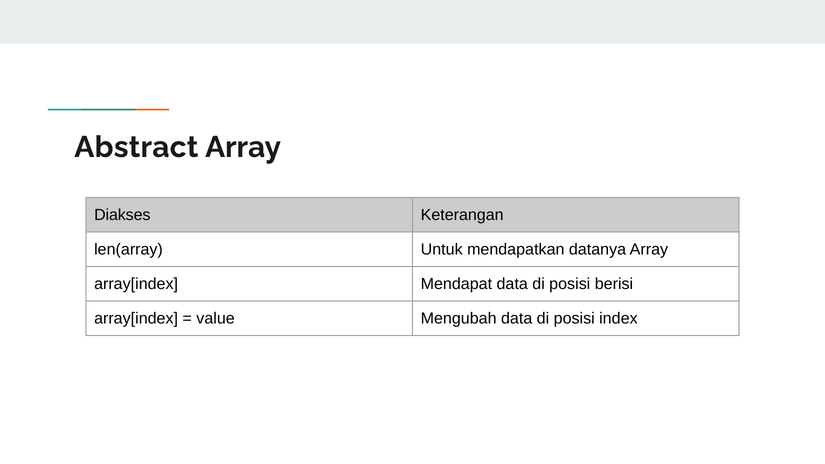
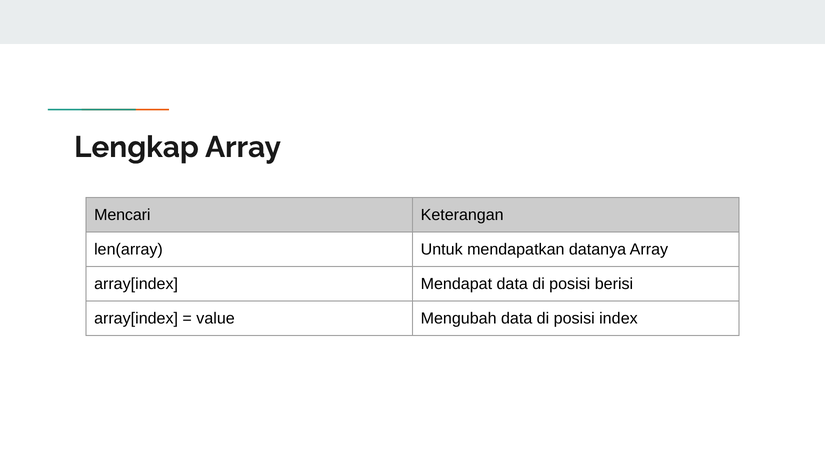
Abstract: Abstract -> Lengkap (136, 147)
Diakses: Diakses -> Mencari (122, 215)
